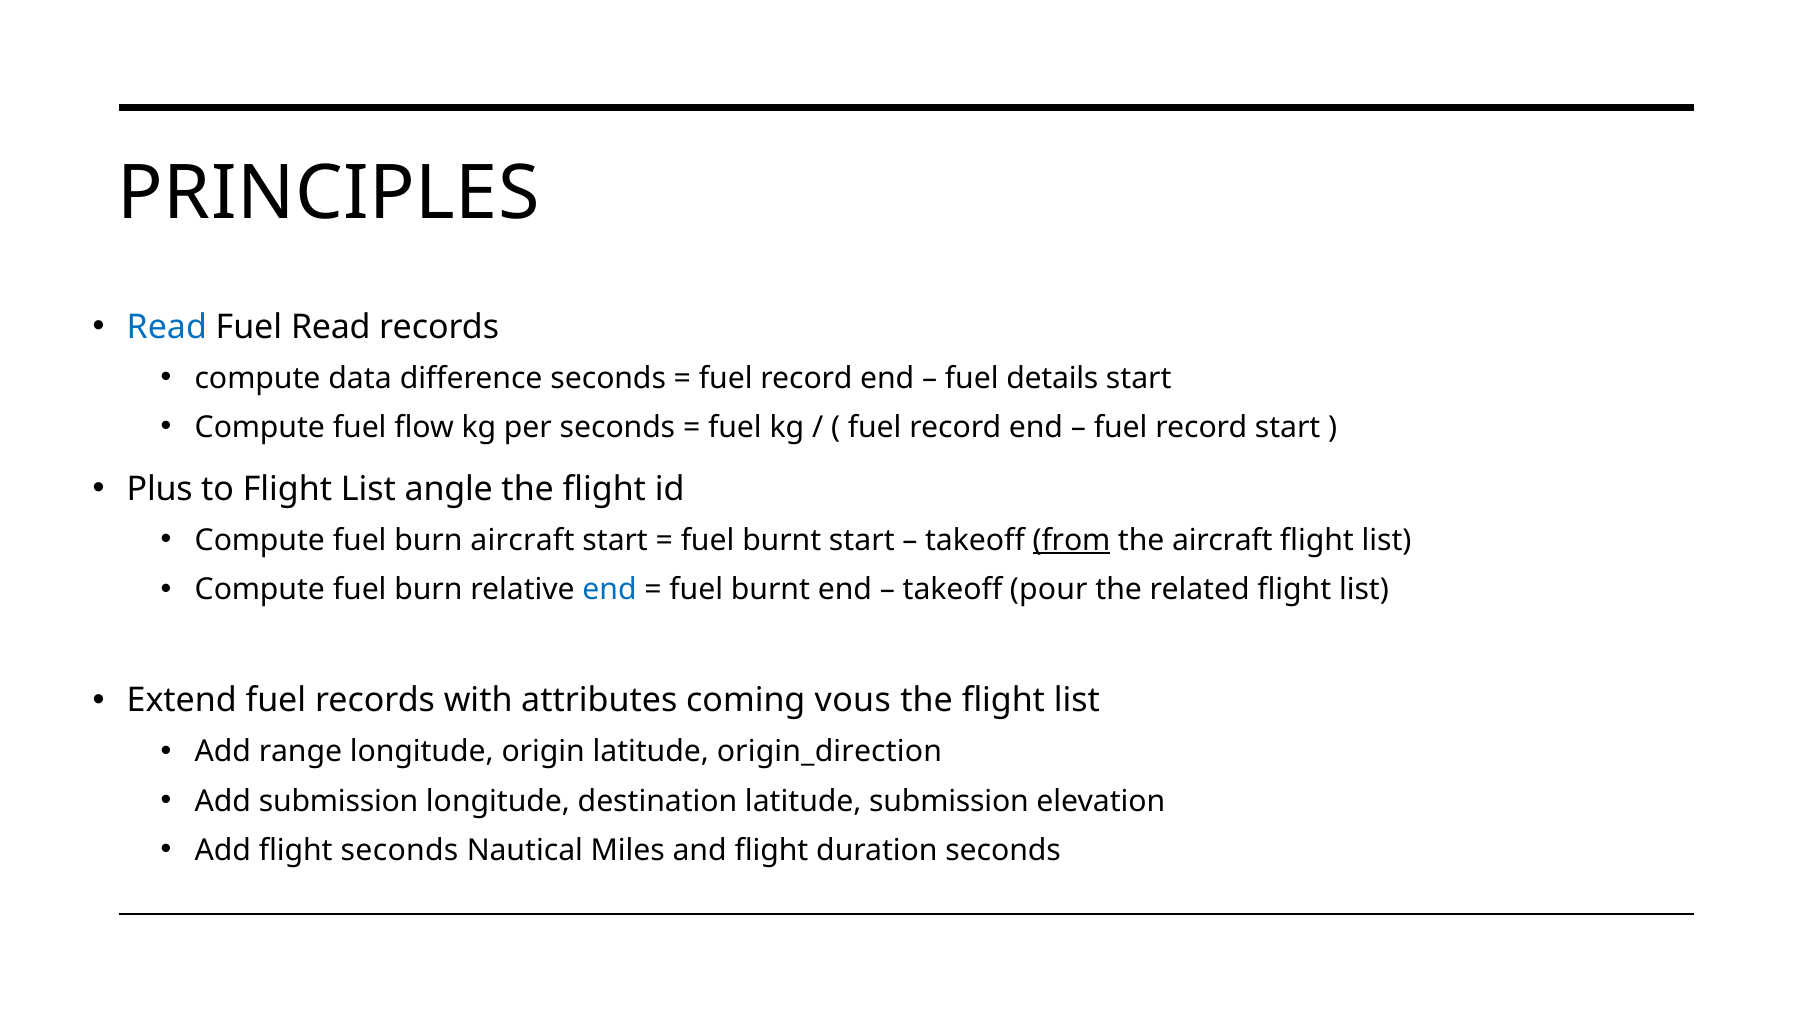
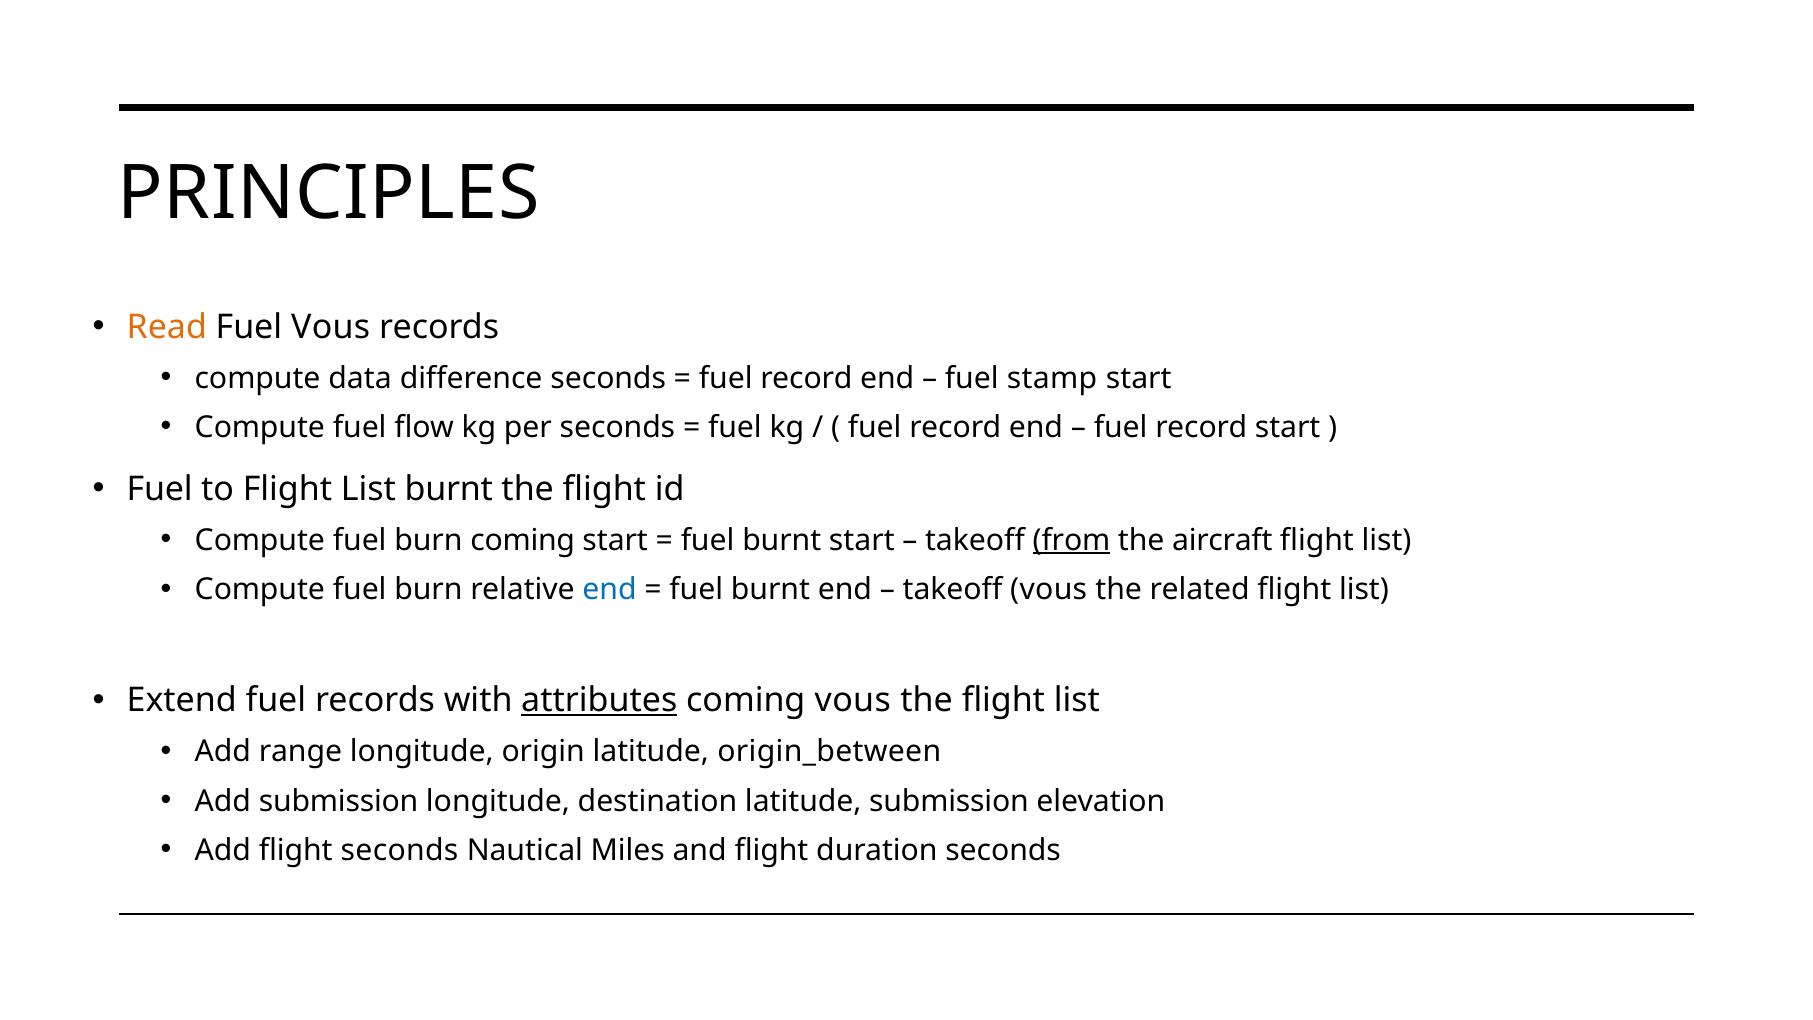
Read colour: blue -> orange (167, 327)
Fuel Read: Read -> Vous (331, 327)
details: details -> stamp (1052, 378)
Plus: Plus -> Fuel (160, 489)
List angle: angle -> burnt (449, 489)
burn aircraft: aircraft -> coming (523, 540)
takeoff pour: pour -> vous (1049, 590)
attributes underline: none -> present (599, 701)
origin_direction: origin_direction -> origin_between (829, 752)
